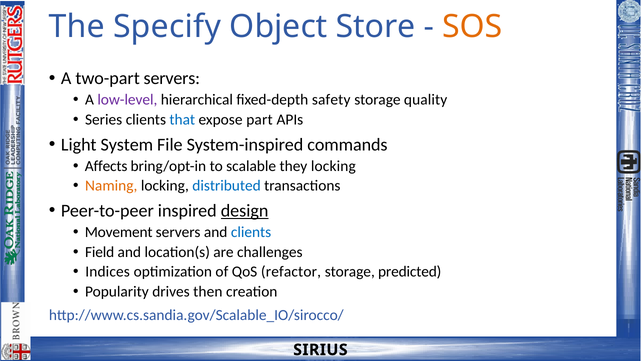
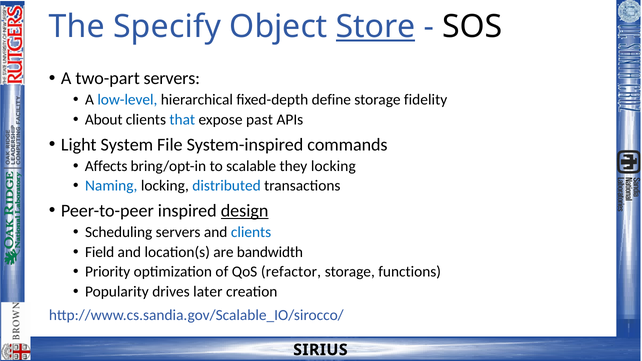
Store underline: none -> present (376, 27)
SOS colour: orange -> black (472, 27)
low-level colour: purple -> blue (127, 100)
safety: safety -> define (331, 100)
quality: quality -> fidelity (426, 100)
Series: Series -> About (104, 120)
part: part -> past (259, 120)
Naming colour: orange -> blue (111, 186)
Movement: Movement -> Scheduling (119, 232)
challenges: challenges -> bandwidth (270, 252)
Indices: Indices -> Priority (108, 272)
predicted: predicted -> functions (410, 272)
then: then -> later (208, 292)
